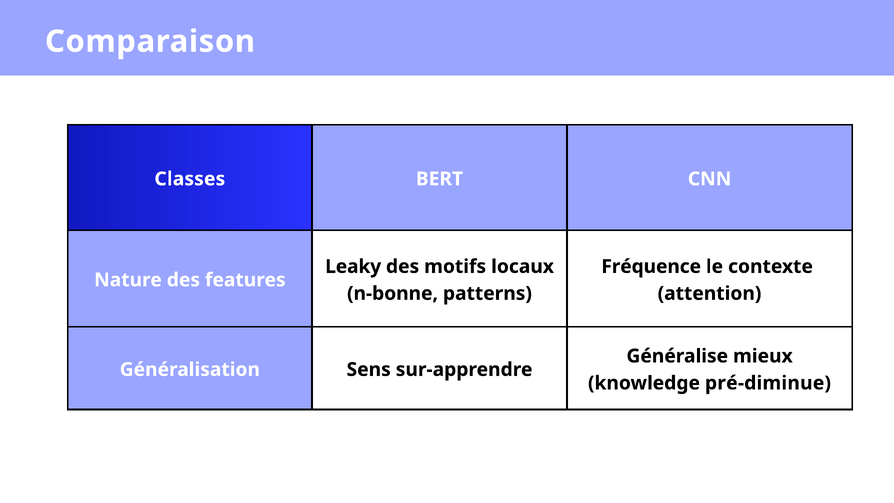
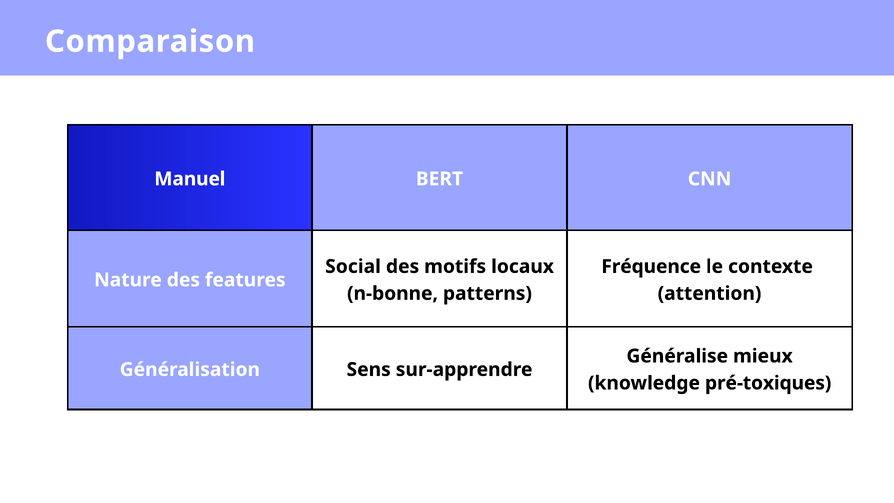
Classes: Classes -> Manuel (190, 179)
Leaky: Leaky -> Social (353, 266)
pré-diminue: pré-diminue -> pré-toxiques (768, 383)
